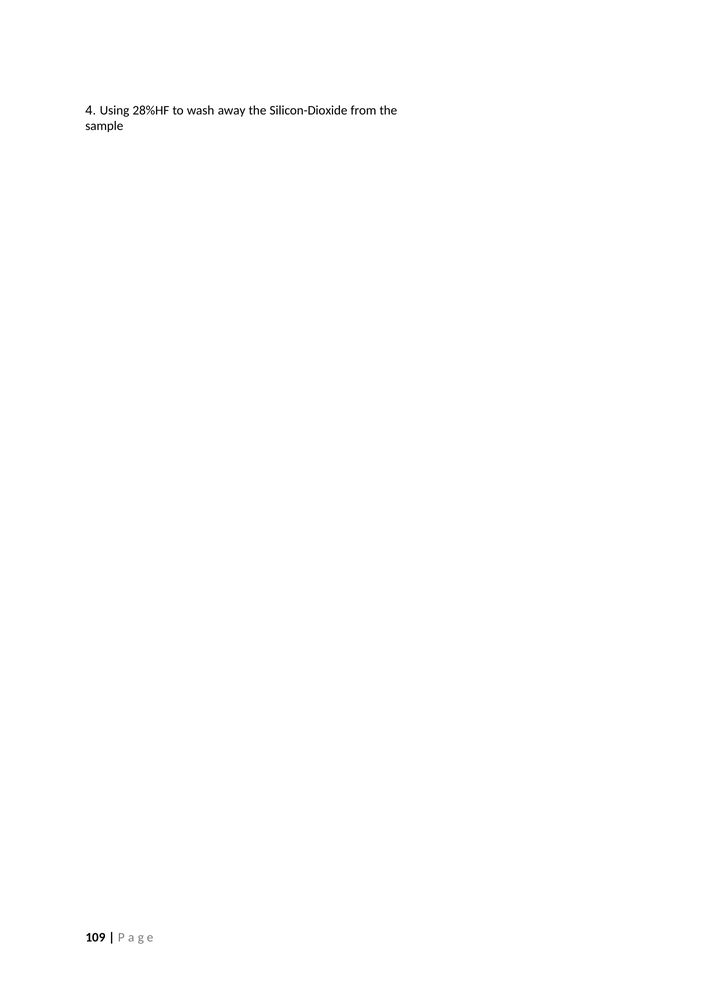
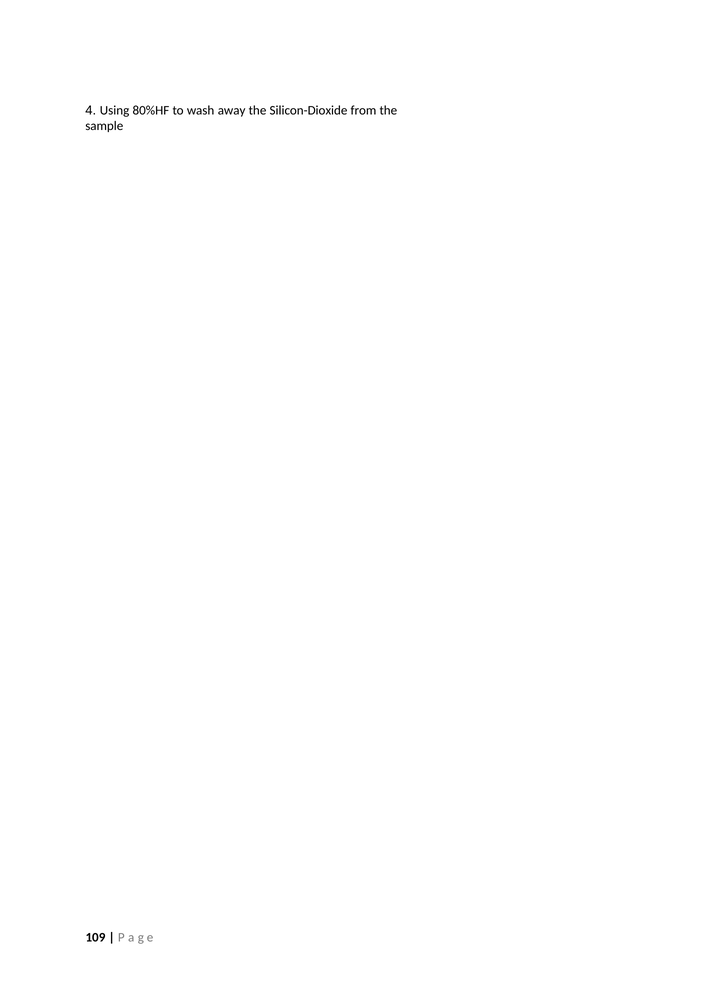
28%HF: 28%HF -> 80%HF (151, 110)
